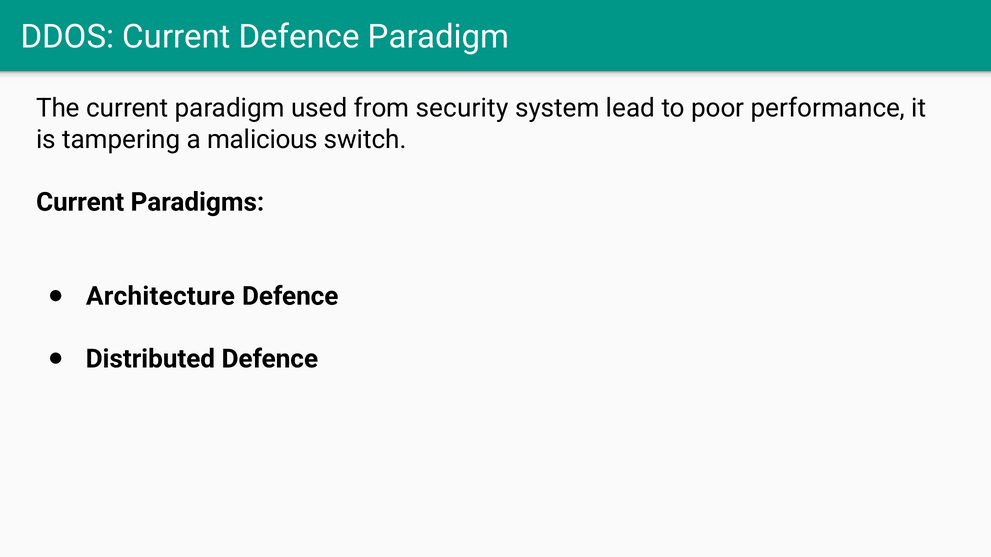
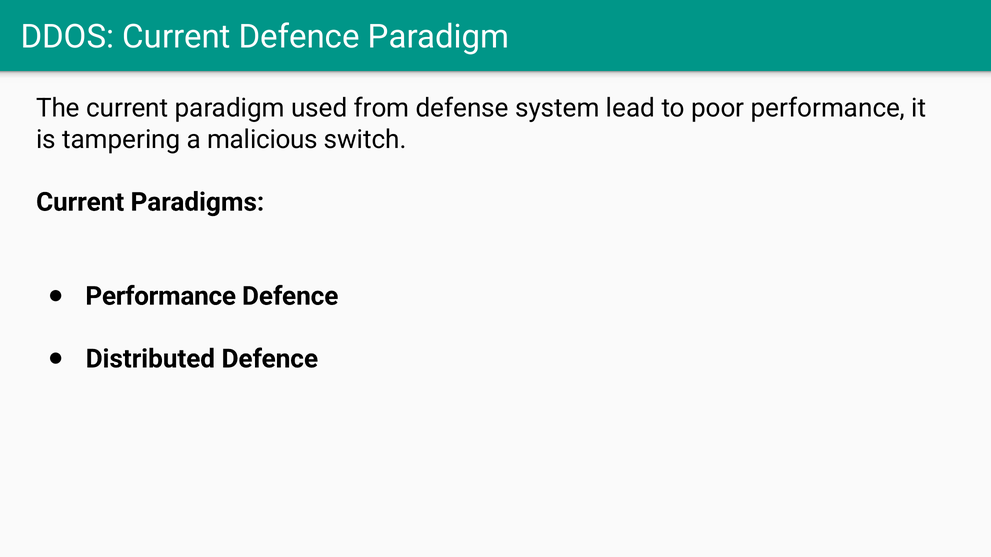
security: security -> defense (462, 108)
Architecture: Architecture -> Performance (161, 296)
